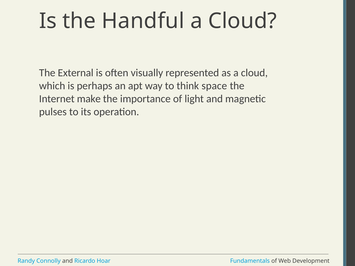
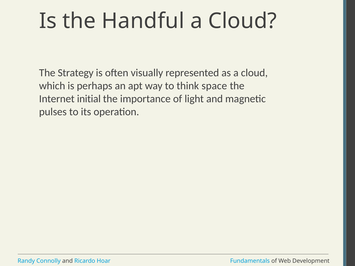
External: External -> Strategy (76, 73)
make: make -> initial (89, 99)
